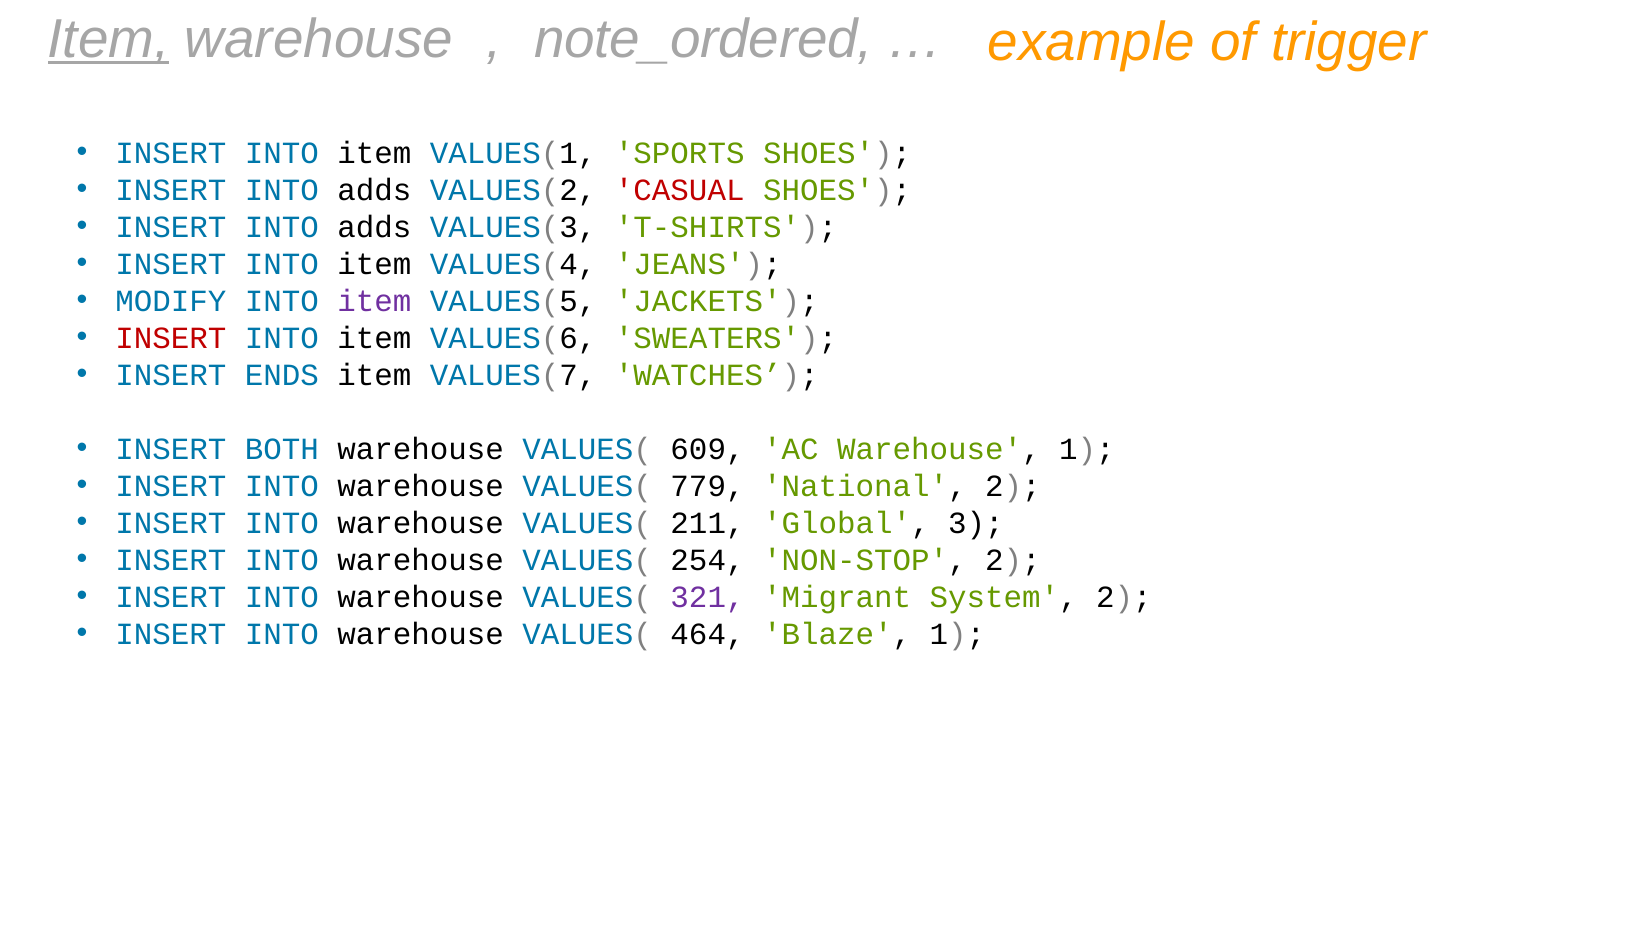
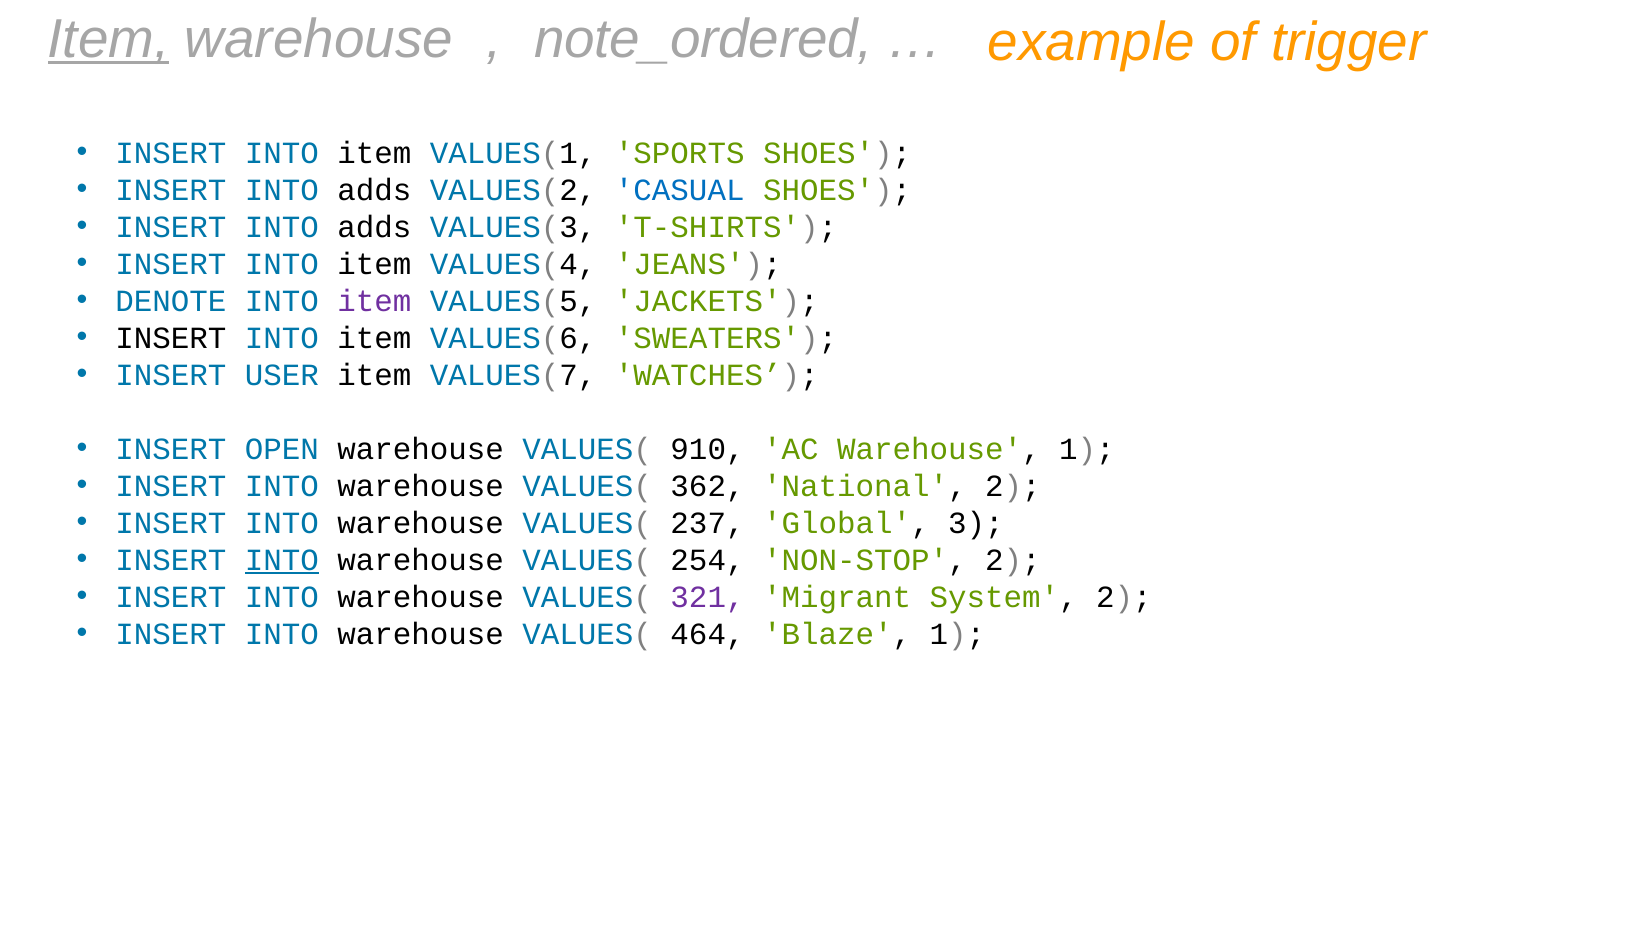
CASUAL colour: red -> blue (680, 190)
MODIFY: MODIFY -> DENOTE (171, 301)
INSERT colour: red -> black (171, 338)
ENDS: ENDS -> USER (282, 375)
BOTH: BOTH -> OPEN (282, 449)
609: 609 -> 910 (708, 449)
779: 779 -> 362 (708, 486)
211: 211 -> 237 (708, 523)
INTO underline: none -> present (282, 560)
